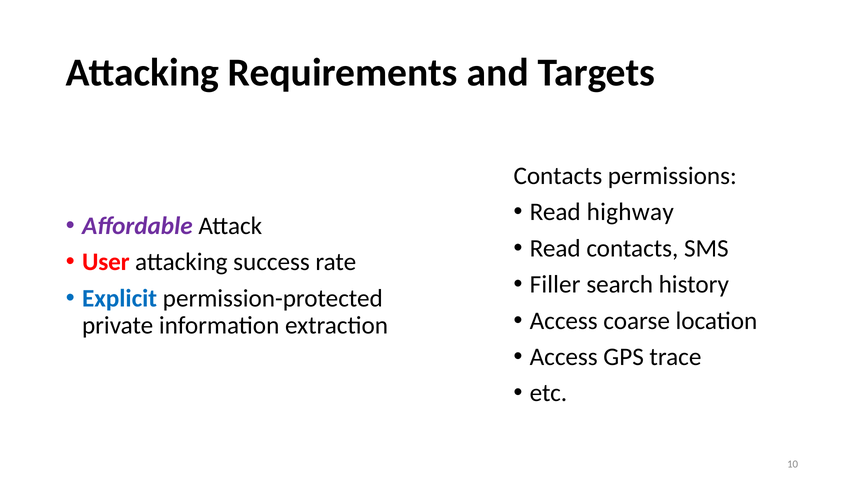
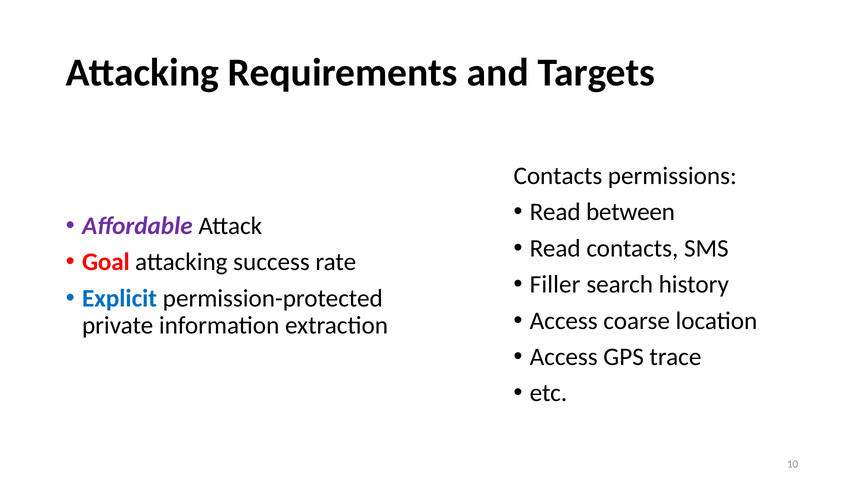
highway: highway -> between (630, 212)
User: User -> Goal (106, 262)
